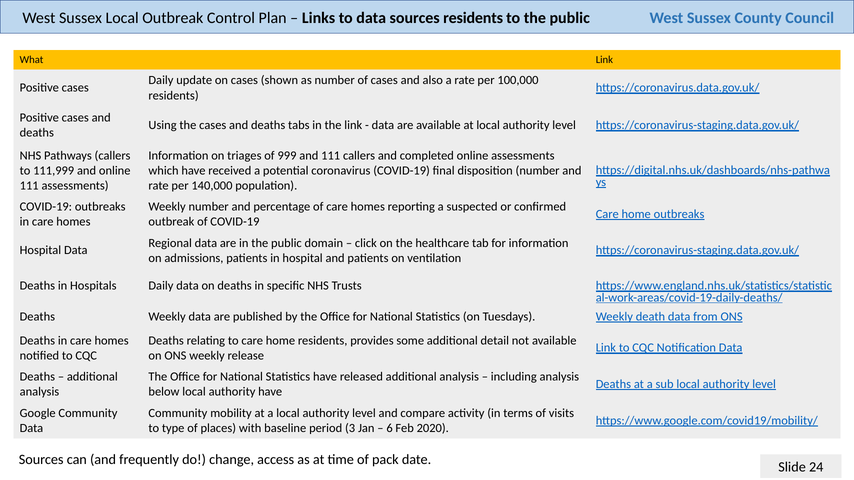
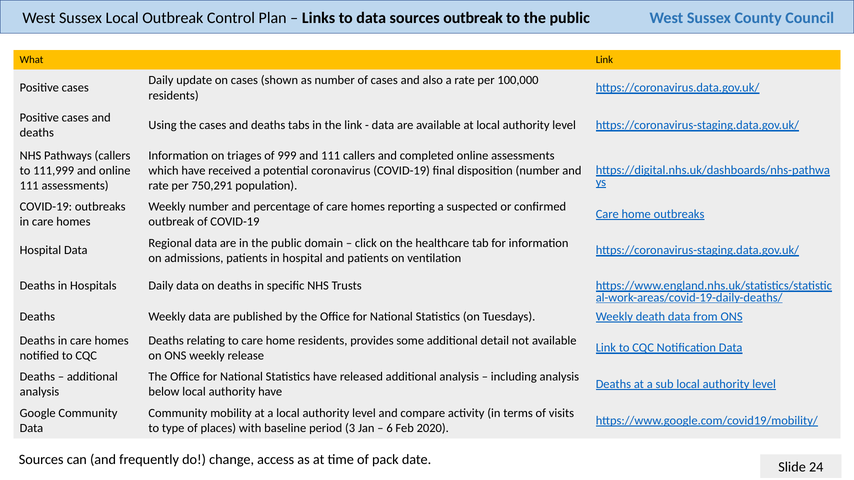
sources residents: residents -> outbreak (473, 18)
140,000: 140,000 -> 750,291 (212, 186)
